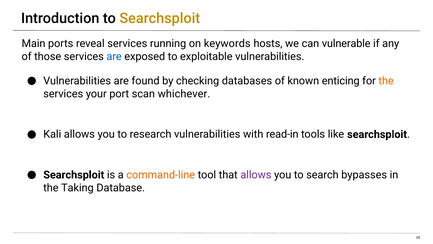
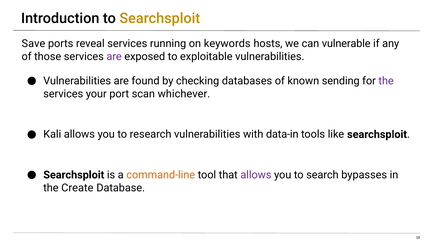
Main: Main -> Save (33, 44)
are colour: blue -> purple (114, 57)
enticing: enticing -> sending (341, 81)
the colour: orange -> purple (386, 81)
read-in: read-in -> data-in (282, 134)
Taking: Taking -> Create (77, 188)
